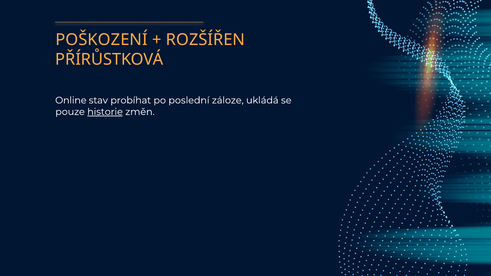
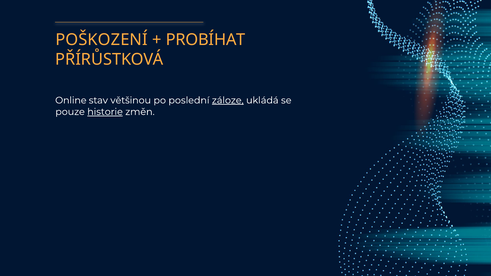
ROZŠÍŘEN: ROZŠÍŘEN -> PROBÍHAT (206, 40)
probíhat: probíhat -> většinou (131, 100)
záloze underline: none -> present (228, 100)
